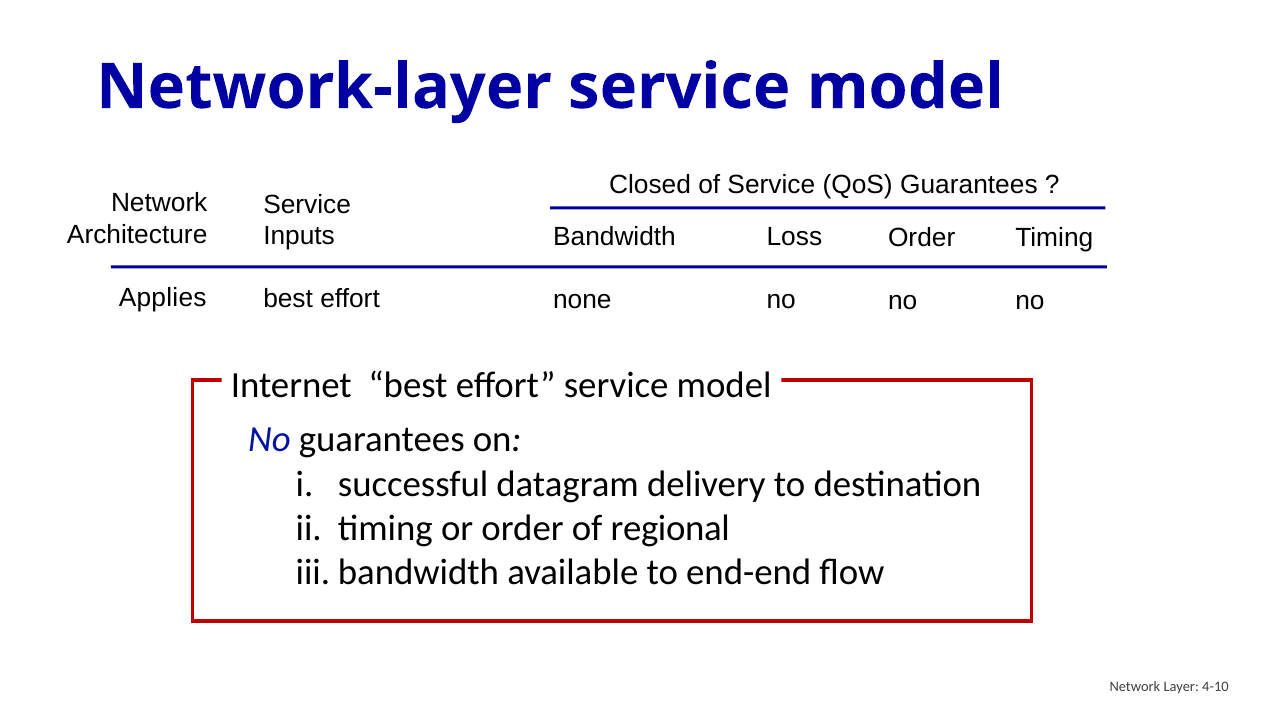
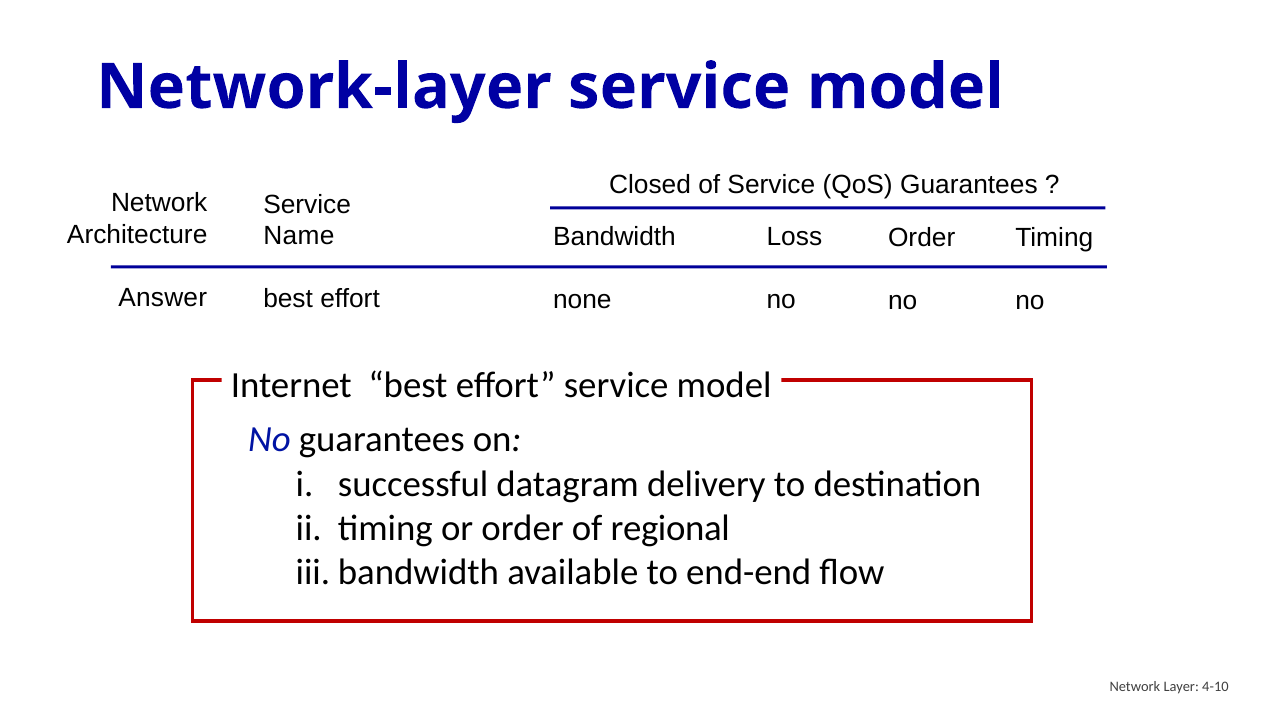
Inputs: Inputs -> Name (299, 236)
Applies: Applies -> Answer (163, 298)
